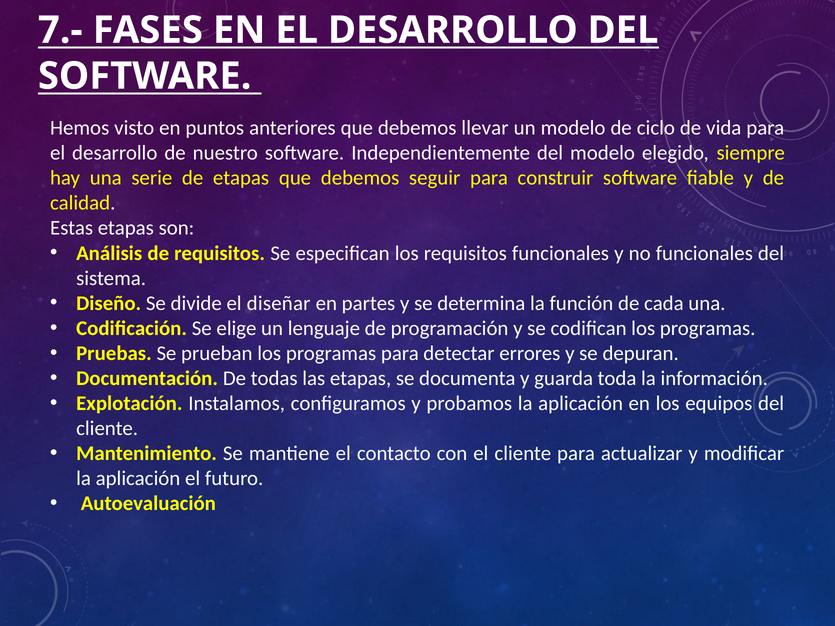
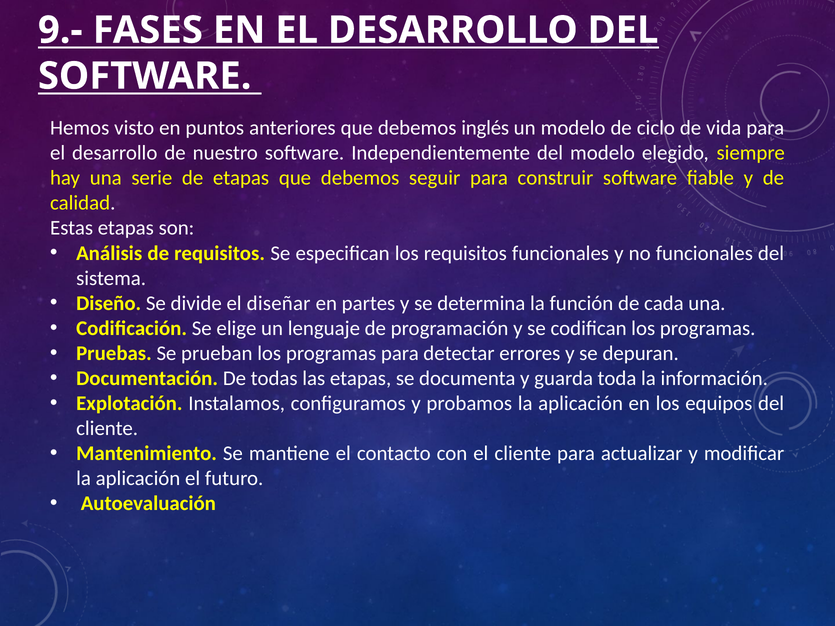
7.-: 7.- -> 9.- (60, 30)
llevar: llevar -> inglés (485, 128)
